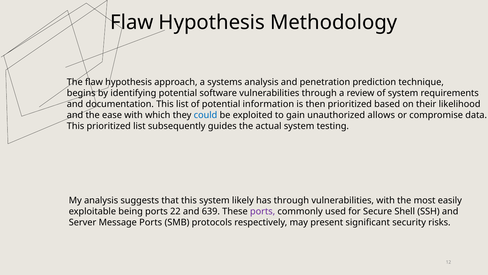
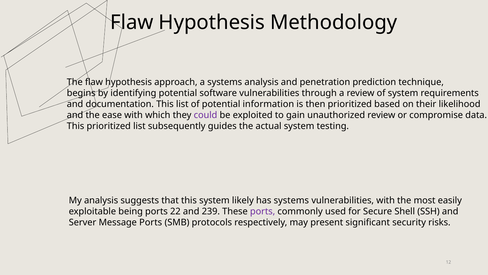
could colour: blue -> purple (206, 115)
unauthorized allows: allows -> review (381, 115)
has through: through -> systems (291, 200)
639: 639 -> 239 (211, 211)
